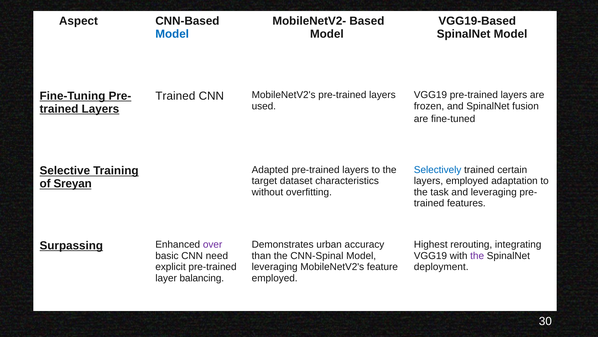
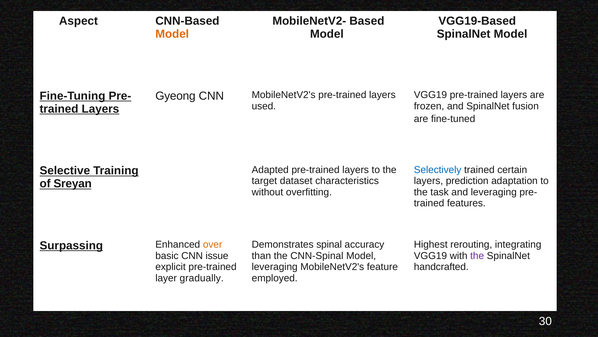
Model colour: blue -> orange (172, 34)
Trained: Trained -> Gyeong (175, 96)
layers employed: employed -> prediction (467, 181)
urban: urban -> spinal (329, 244)
over colour: purple -> orange (213, 244)
need: need -> issue (217, 255)
deployment: deployment -> handcrafted (441, 266)
balancing: balancing -> gradually (202, 278)
